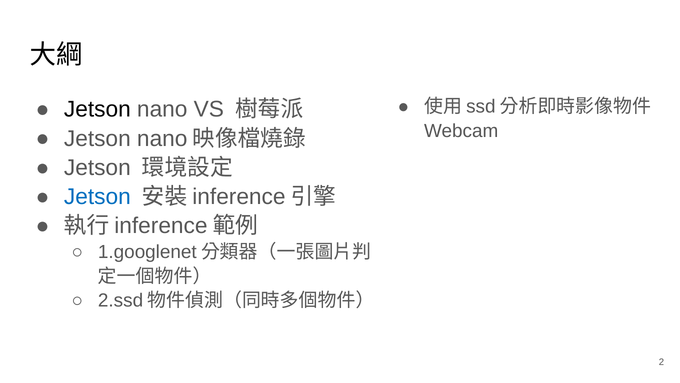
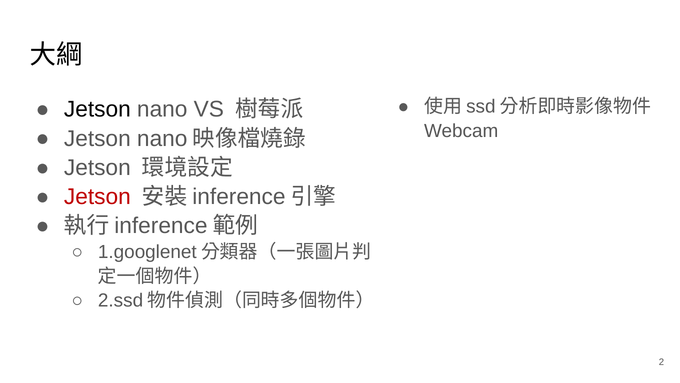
Jetson colour: blue -> red (97, 196)
